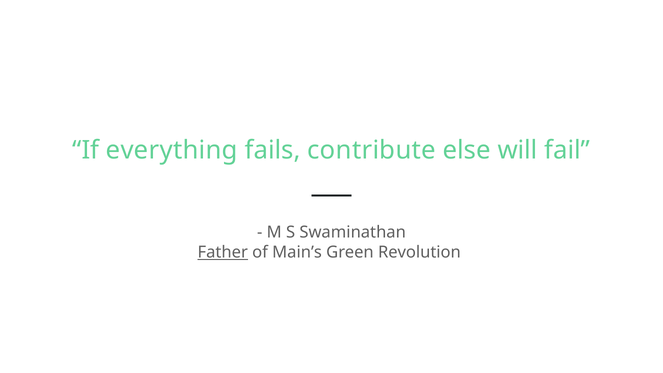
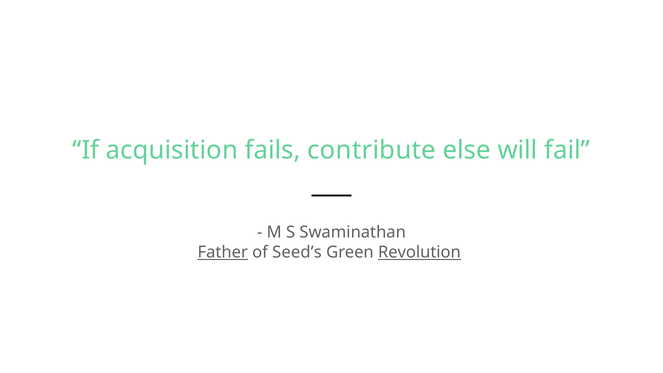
everything: everything -> acquisition (172, 150)
Main’s: Main’s -> Seed’s (297, 252)
Revolution underline: none -> present (419, 252)
